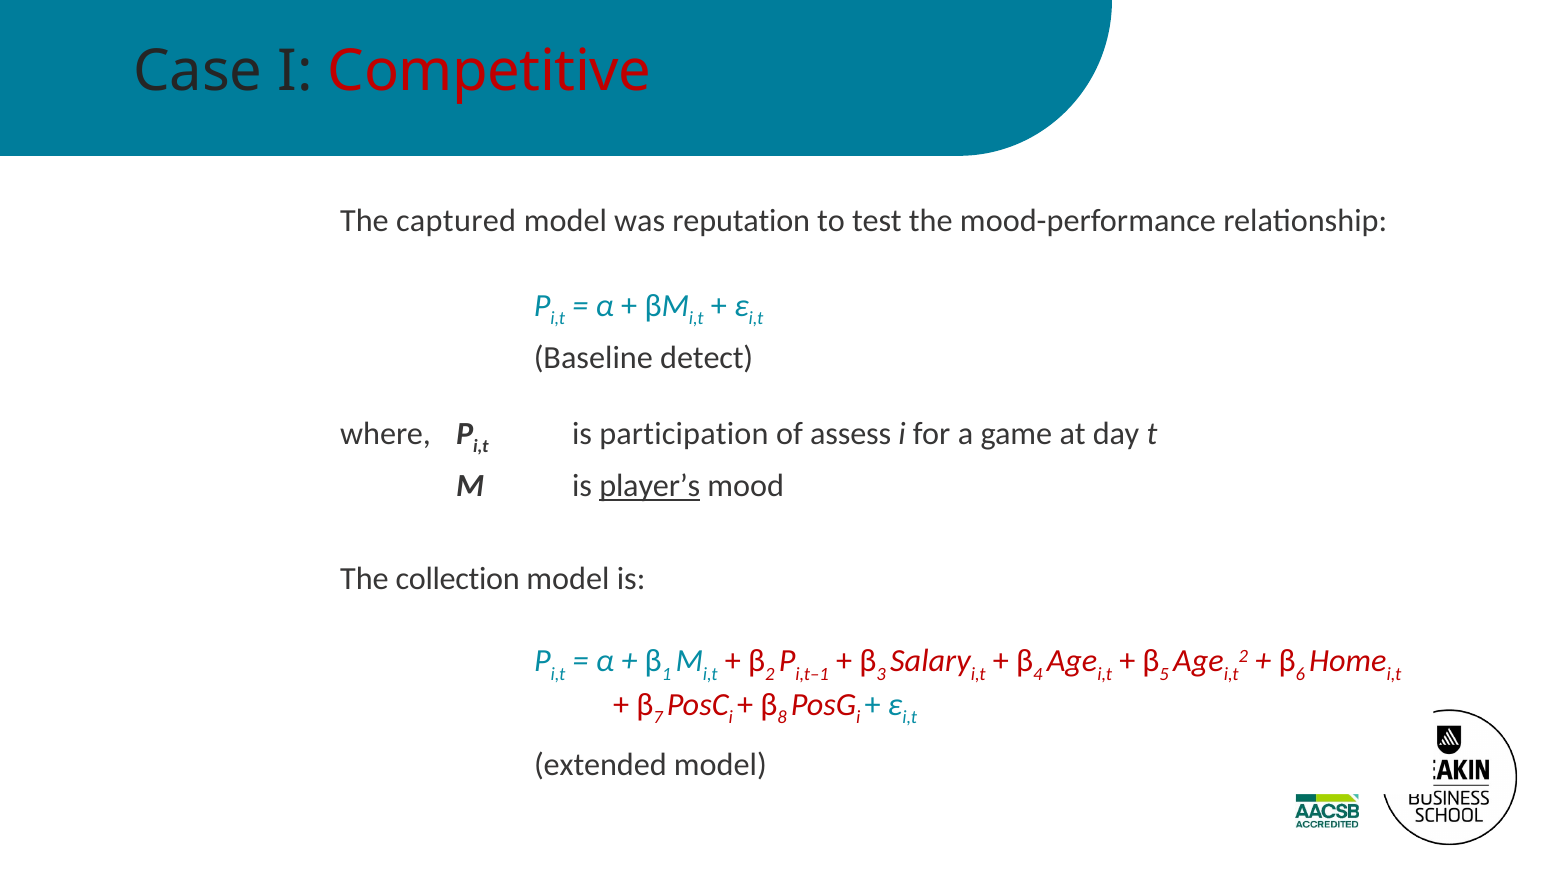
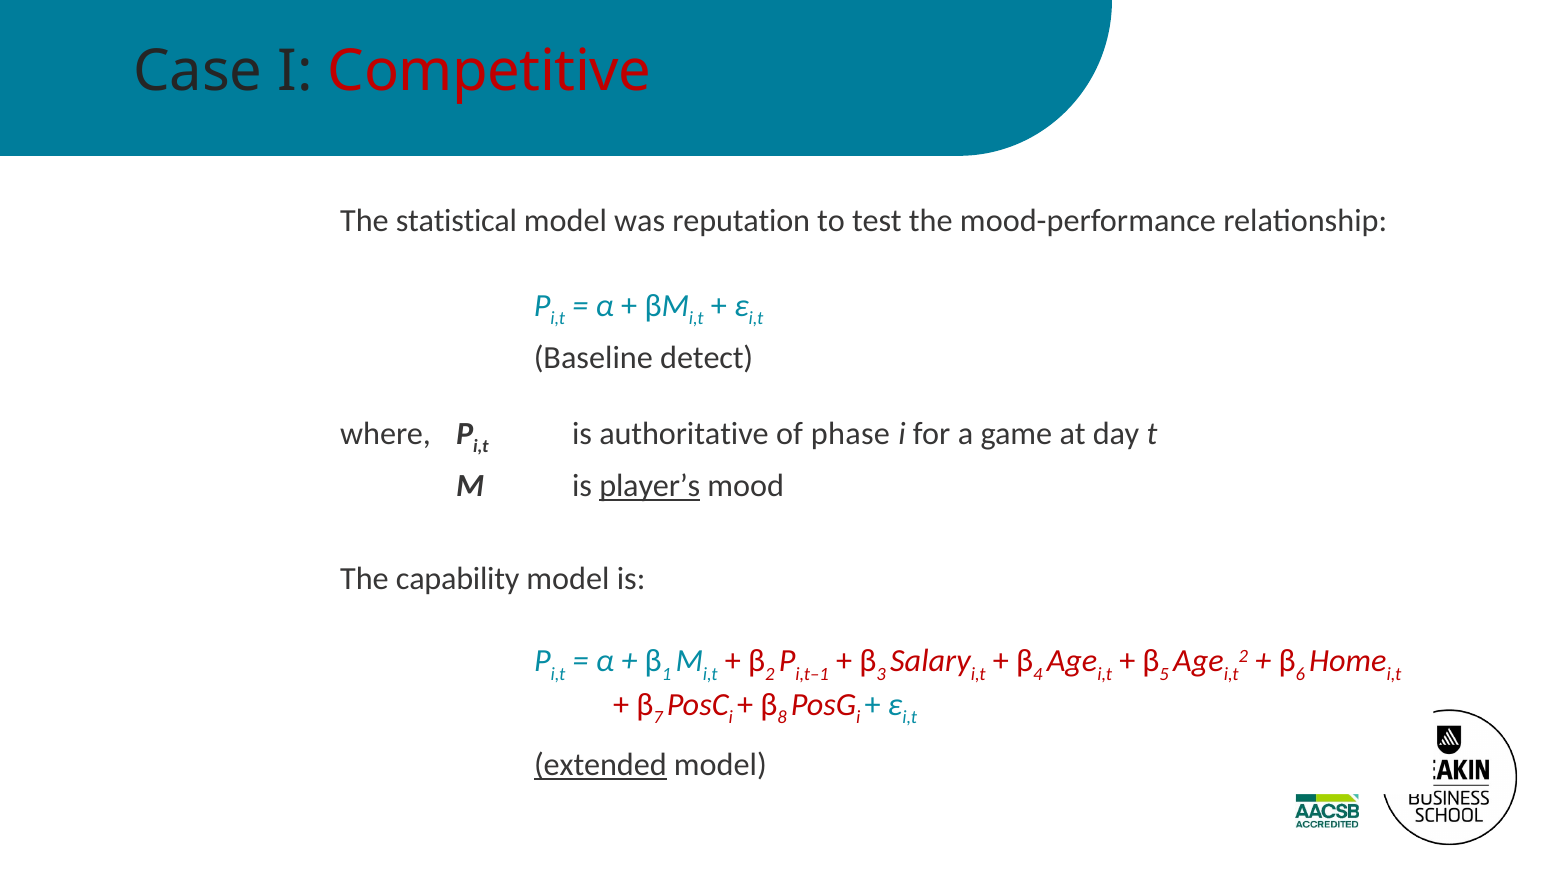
captured: captured -> statistical (456, 221)
participation: participation -> authoritative (684, 434)
assess: assess -> phase (850, 434)
collection: collection -> capability (458, 580)
extended underline: none -> present (600, 766)
